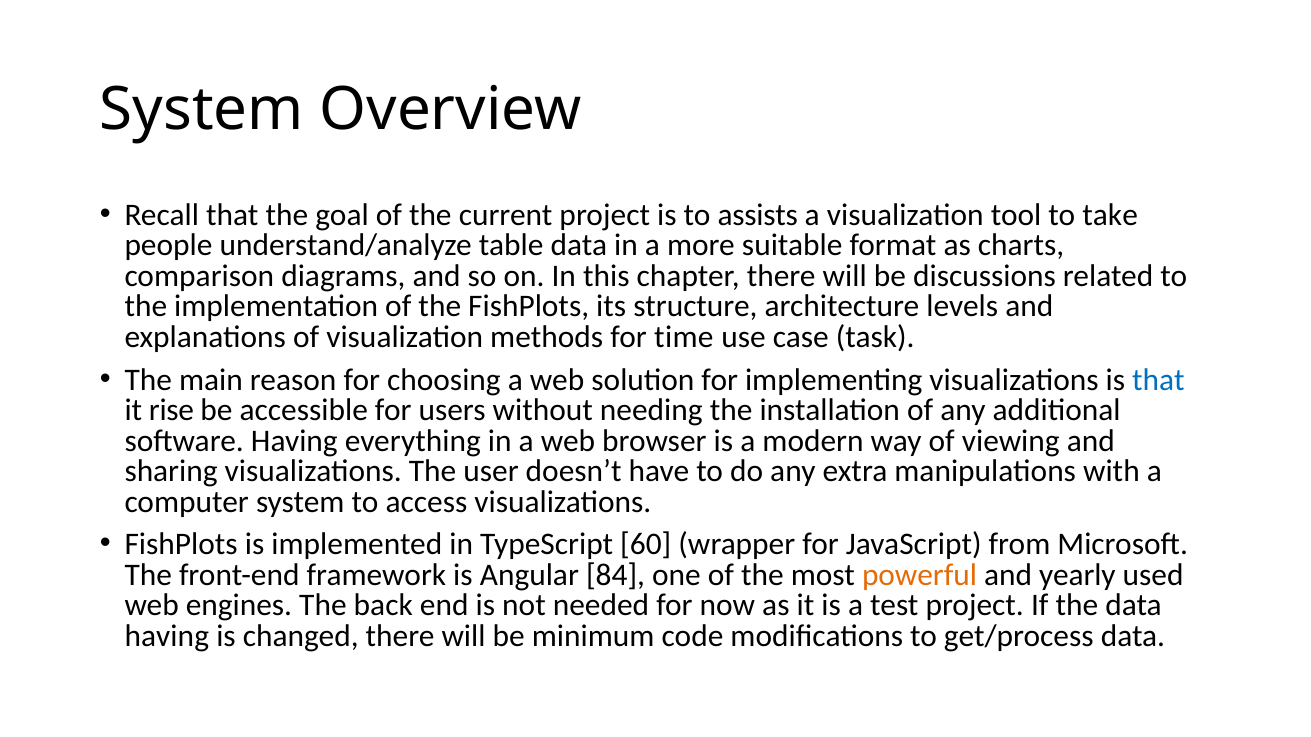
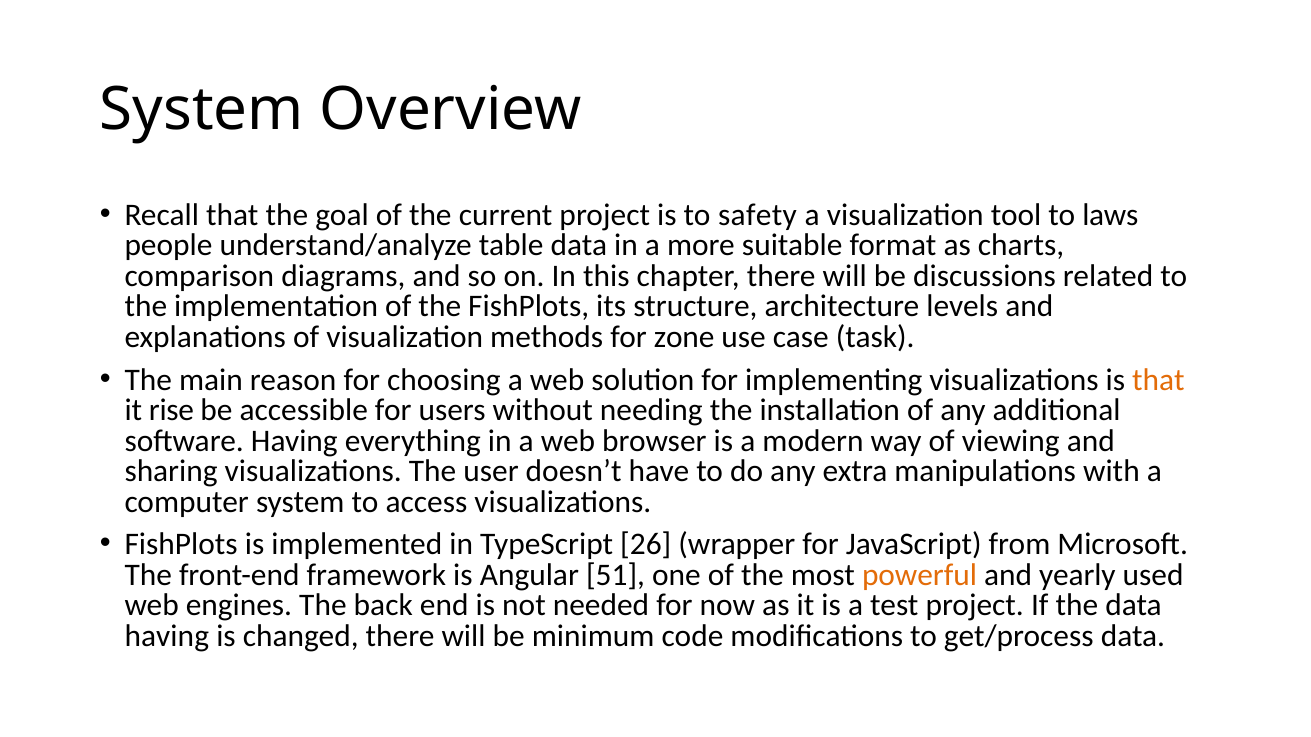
assists: assists -> safety (757, 215)
take: take -> laws (1110, 215)
time: time -> zone (684, 337)
that colour: blue -> orange (1158, 380)
60: 60 -> 26 (646, 545)
84: 84 -> 51 (616, 575)
